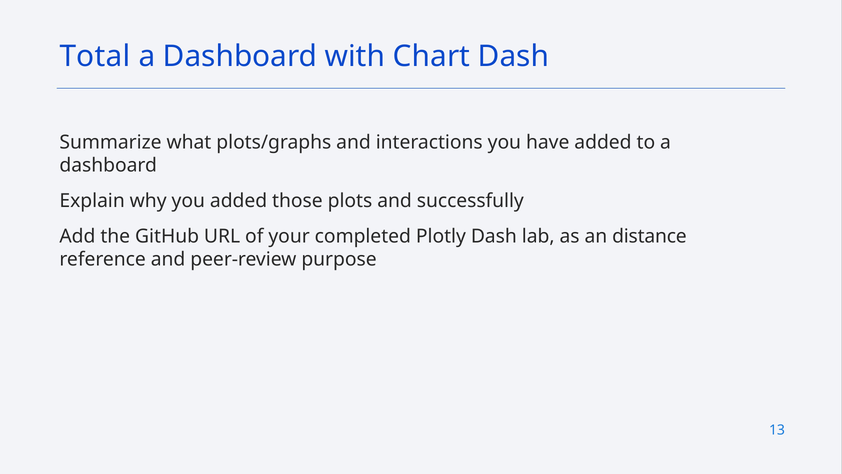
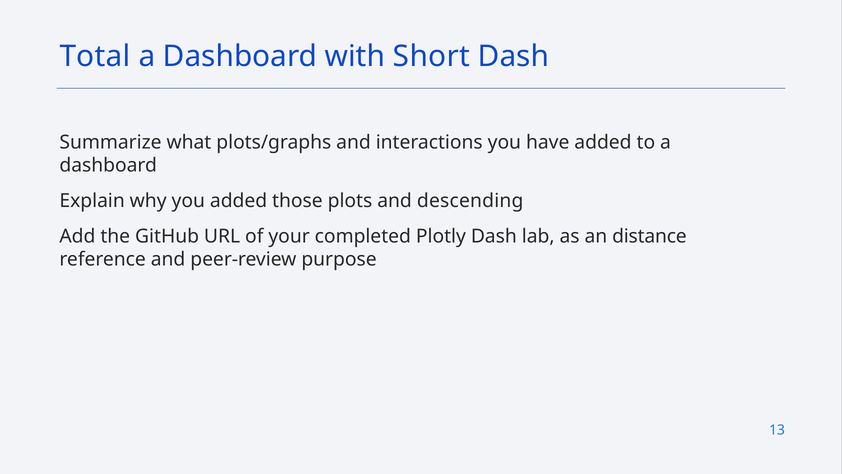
Chart: Chart -> Short (431, 56)
successfully: successfully -> descending (470, 201)
